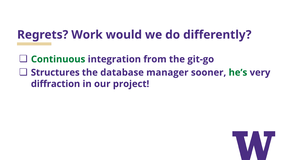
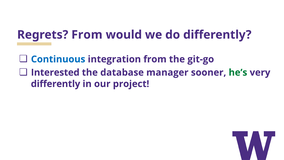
Regrets Work: Work -> From (87, 35)
Continuous colour: green -> blue (58, 59)
Structures: Structures -> Interested (55, 72)
diffraction: diffraction -> differently (56, 84)
